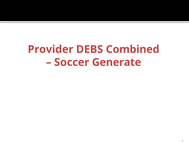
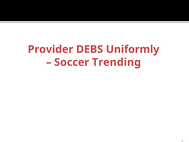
Combined: Combined -> Uniformly (133, 49)
Generate: Generate -> Trending (116, 62)
